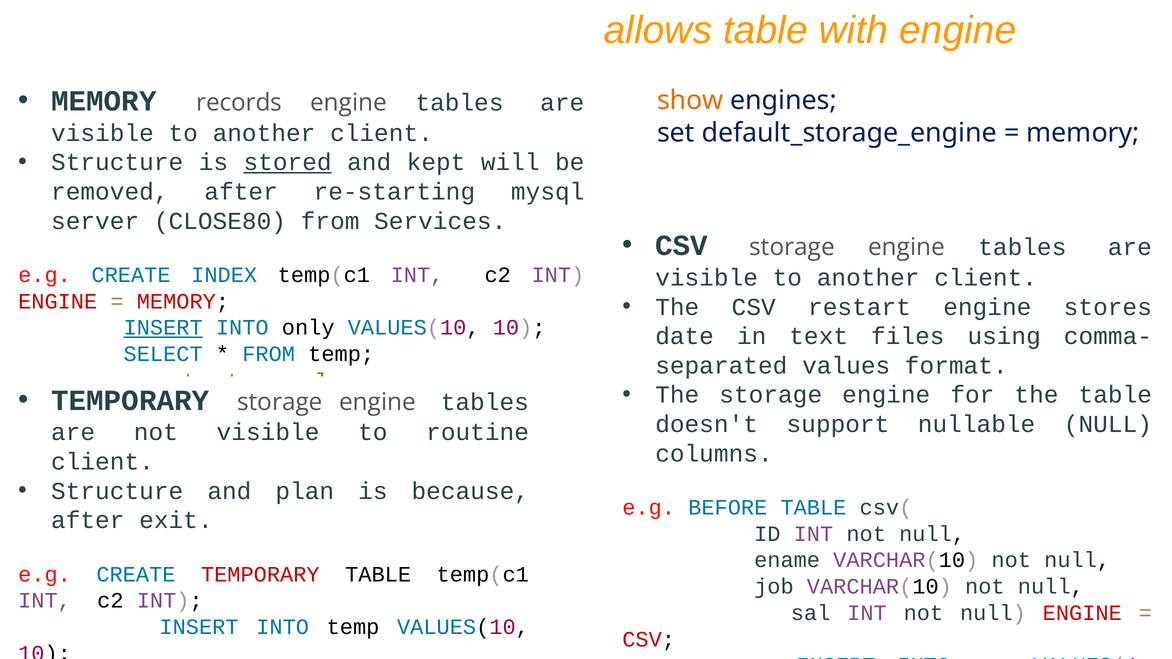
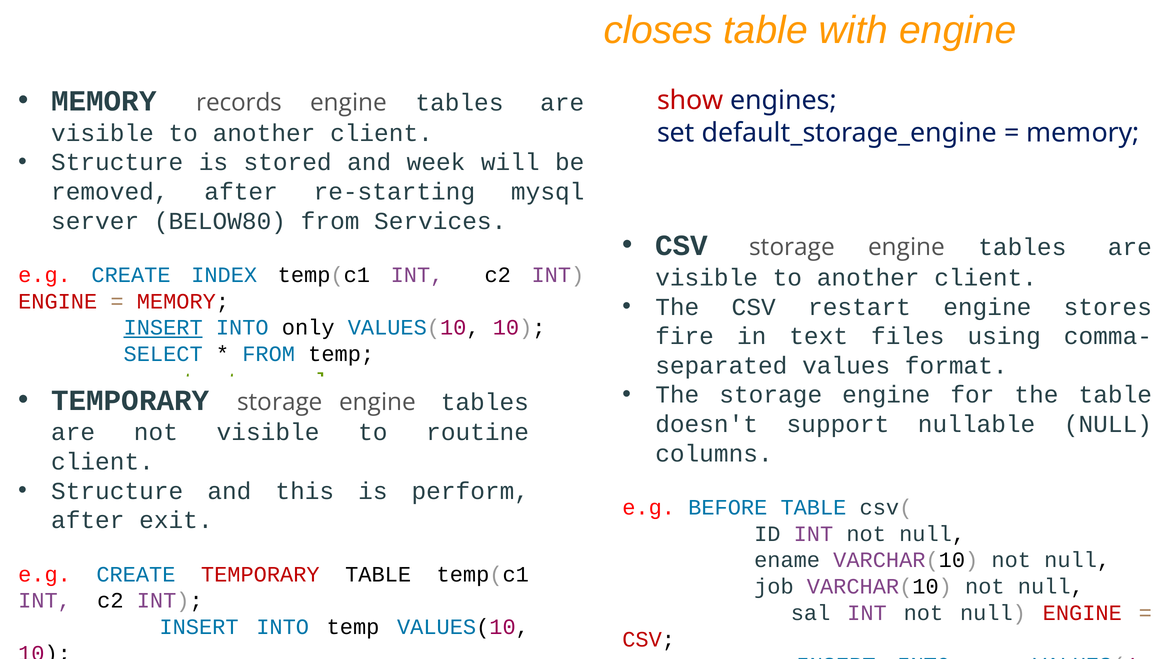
allows: allows -> closes (658, 31)
show colour: orange -> red (690, 101)
stored underline: present -> none (288, 162)
kept: kept -> week (436, 162)
CLOSE80: CLOSE80 -> BELOW80 (220, 221)
date: date -> fire (685, 336)
plan: plan -> this (305, 491)
because: because -> perform (470, 491)
